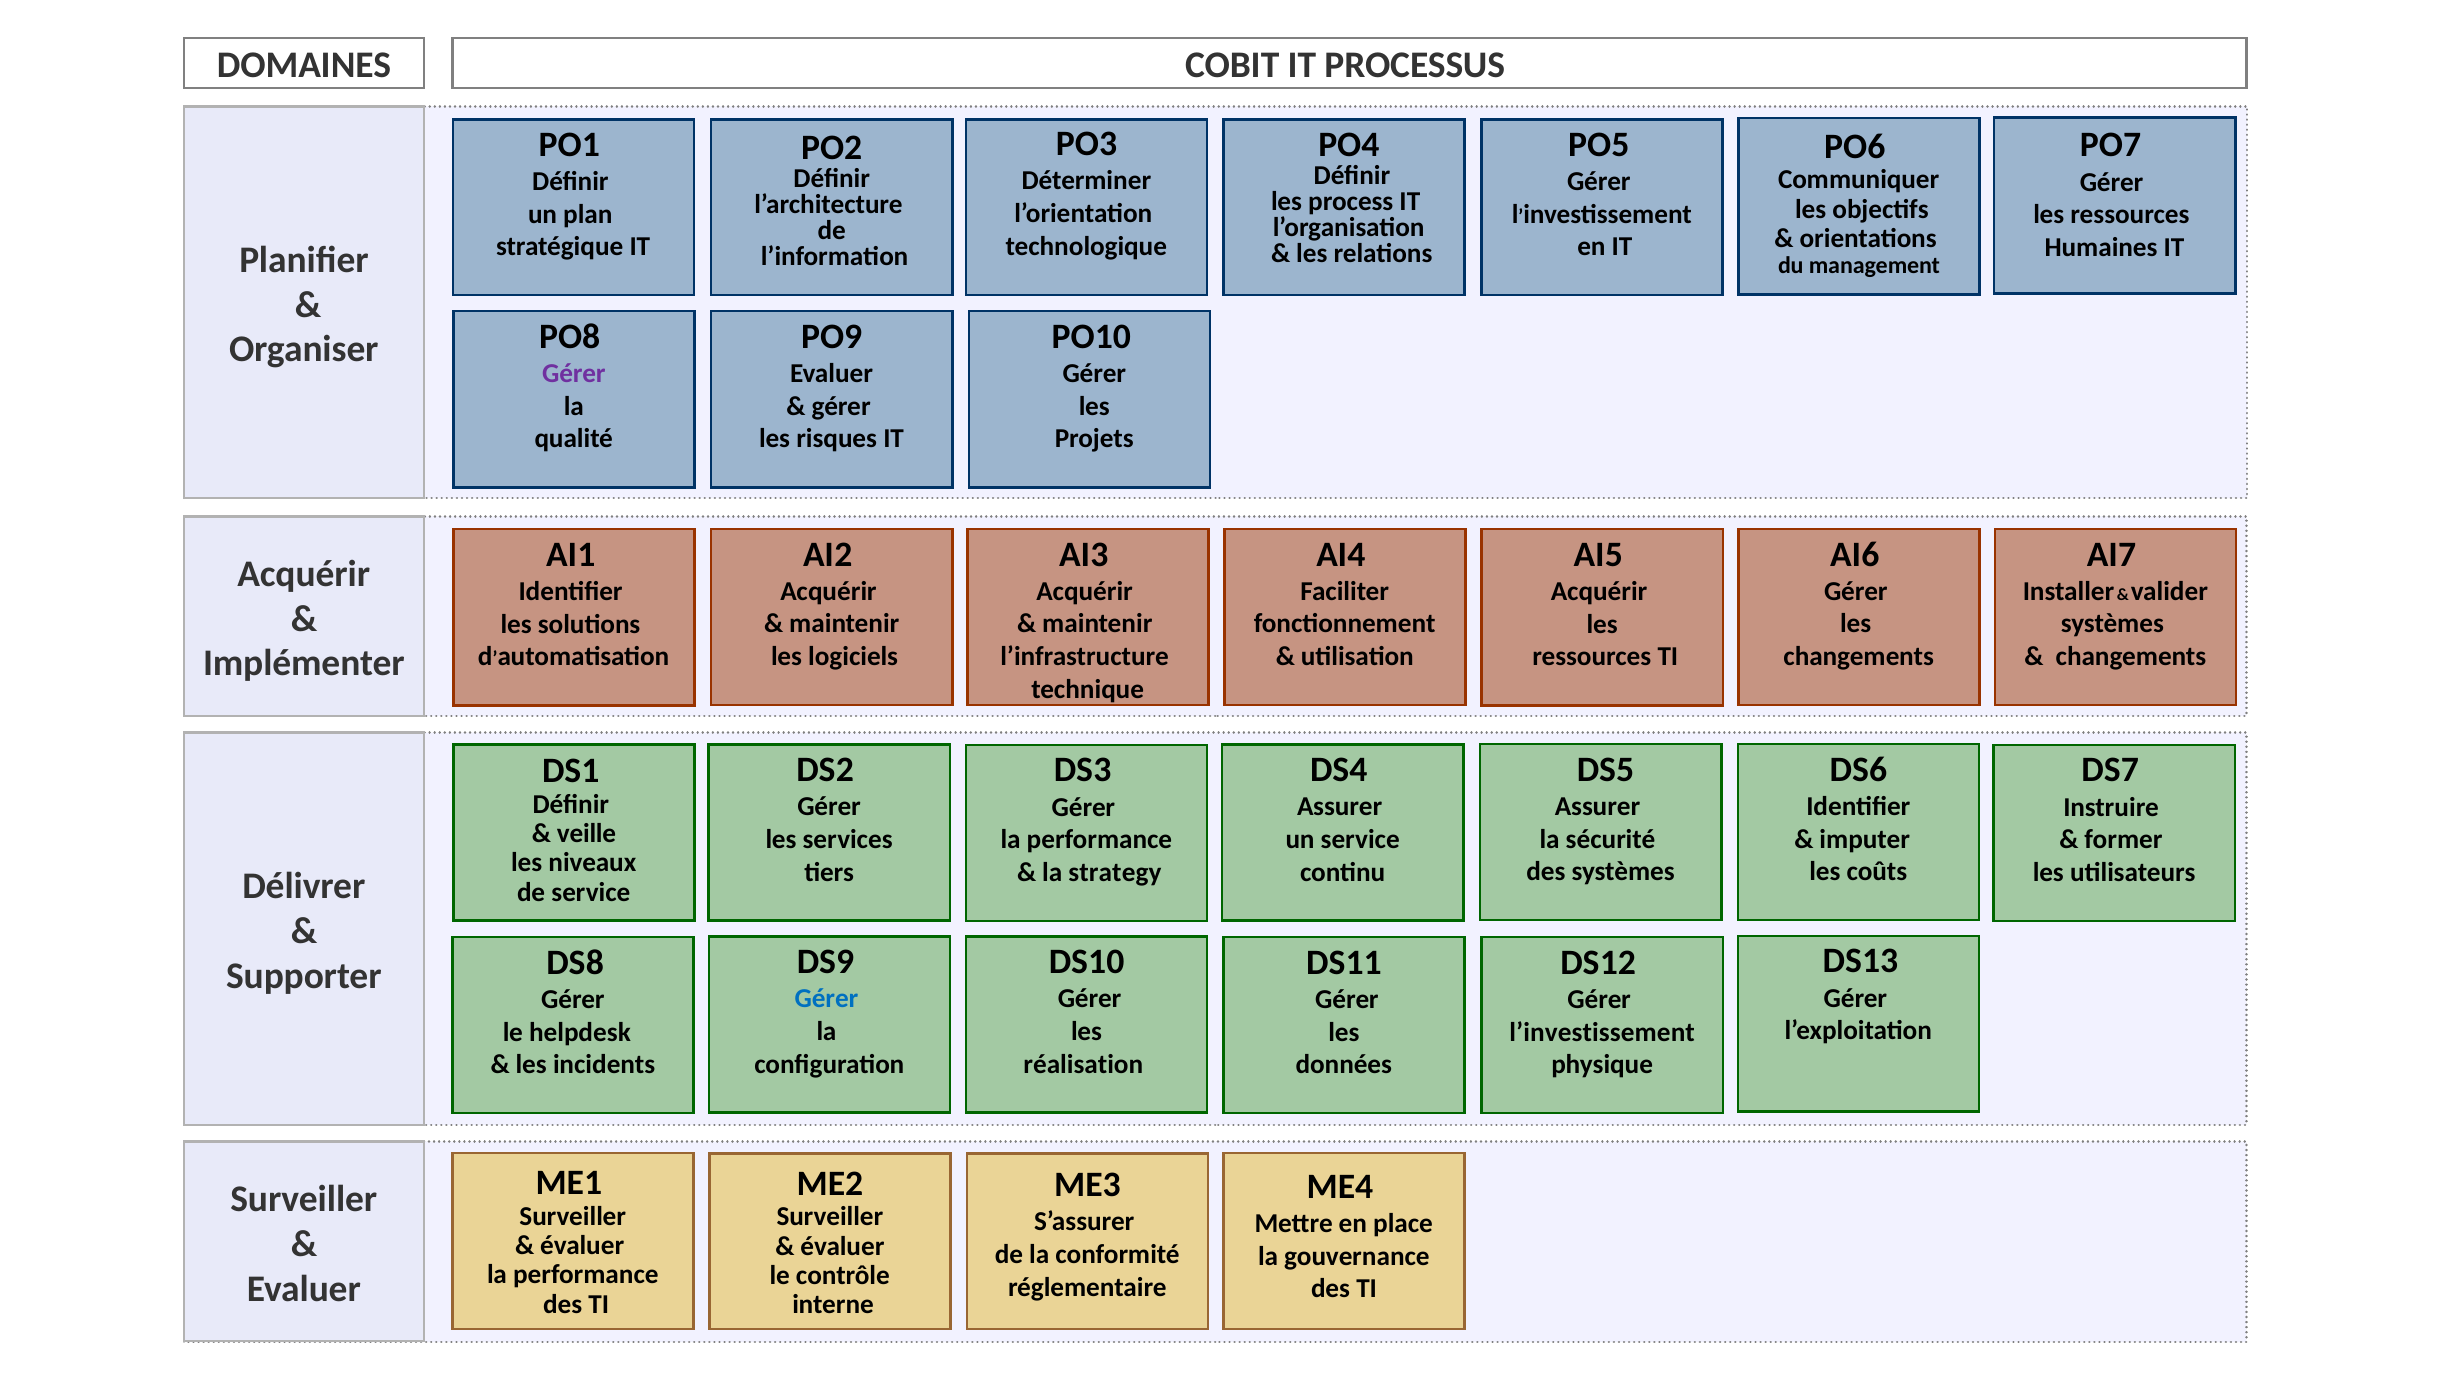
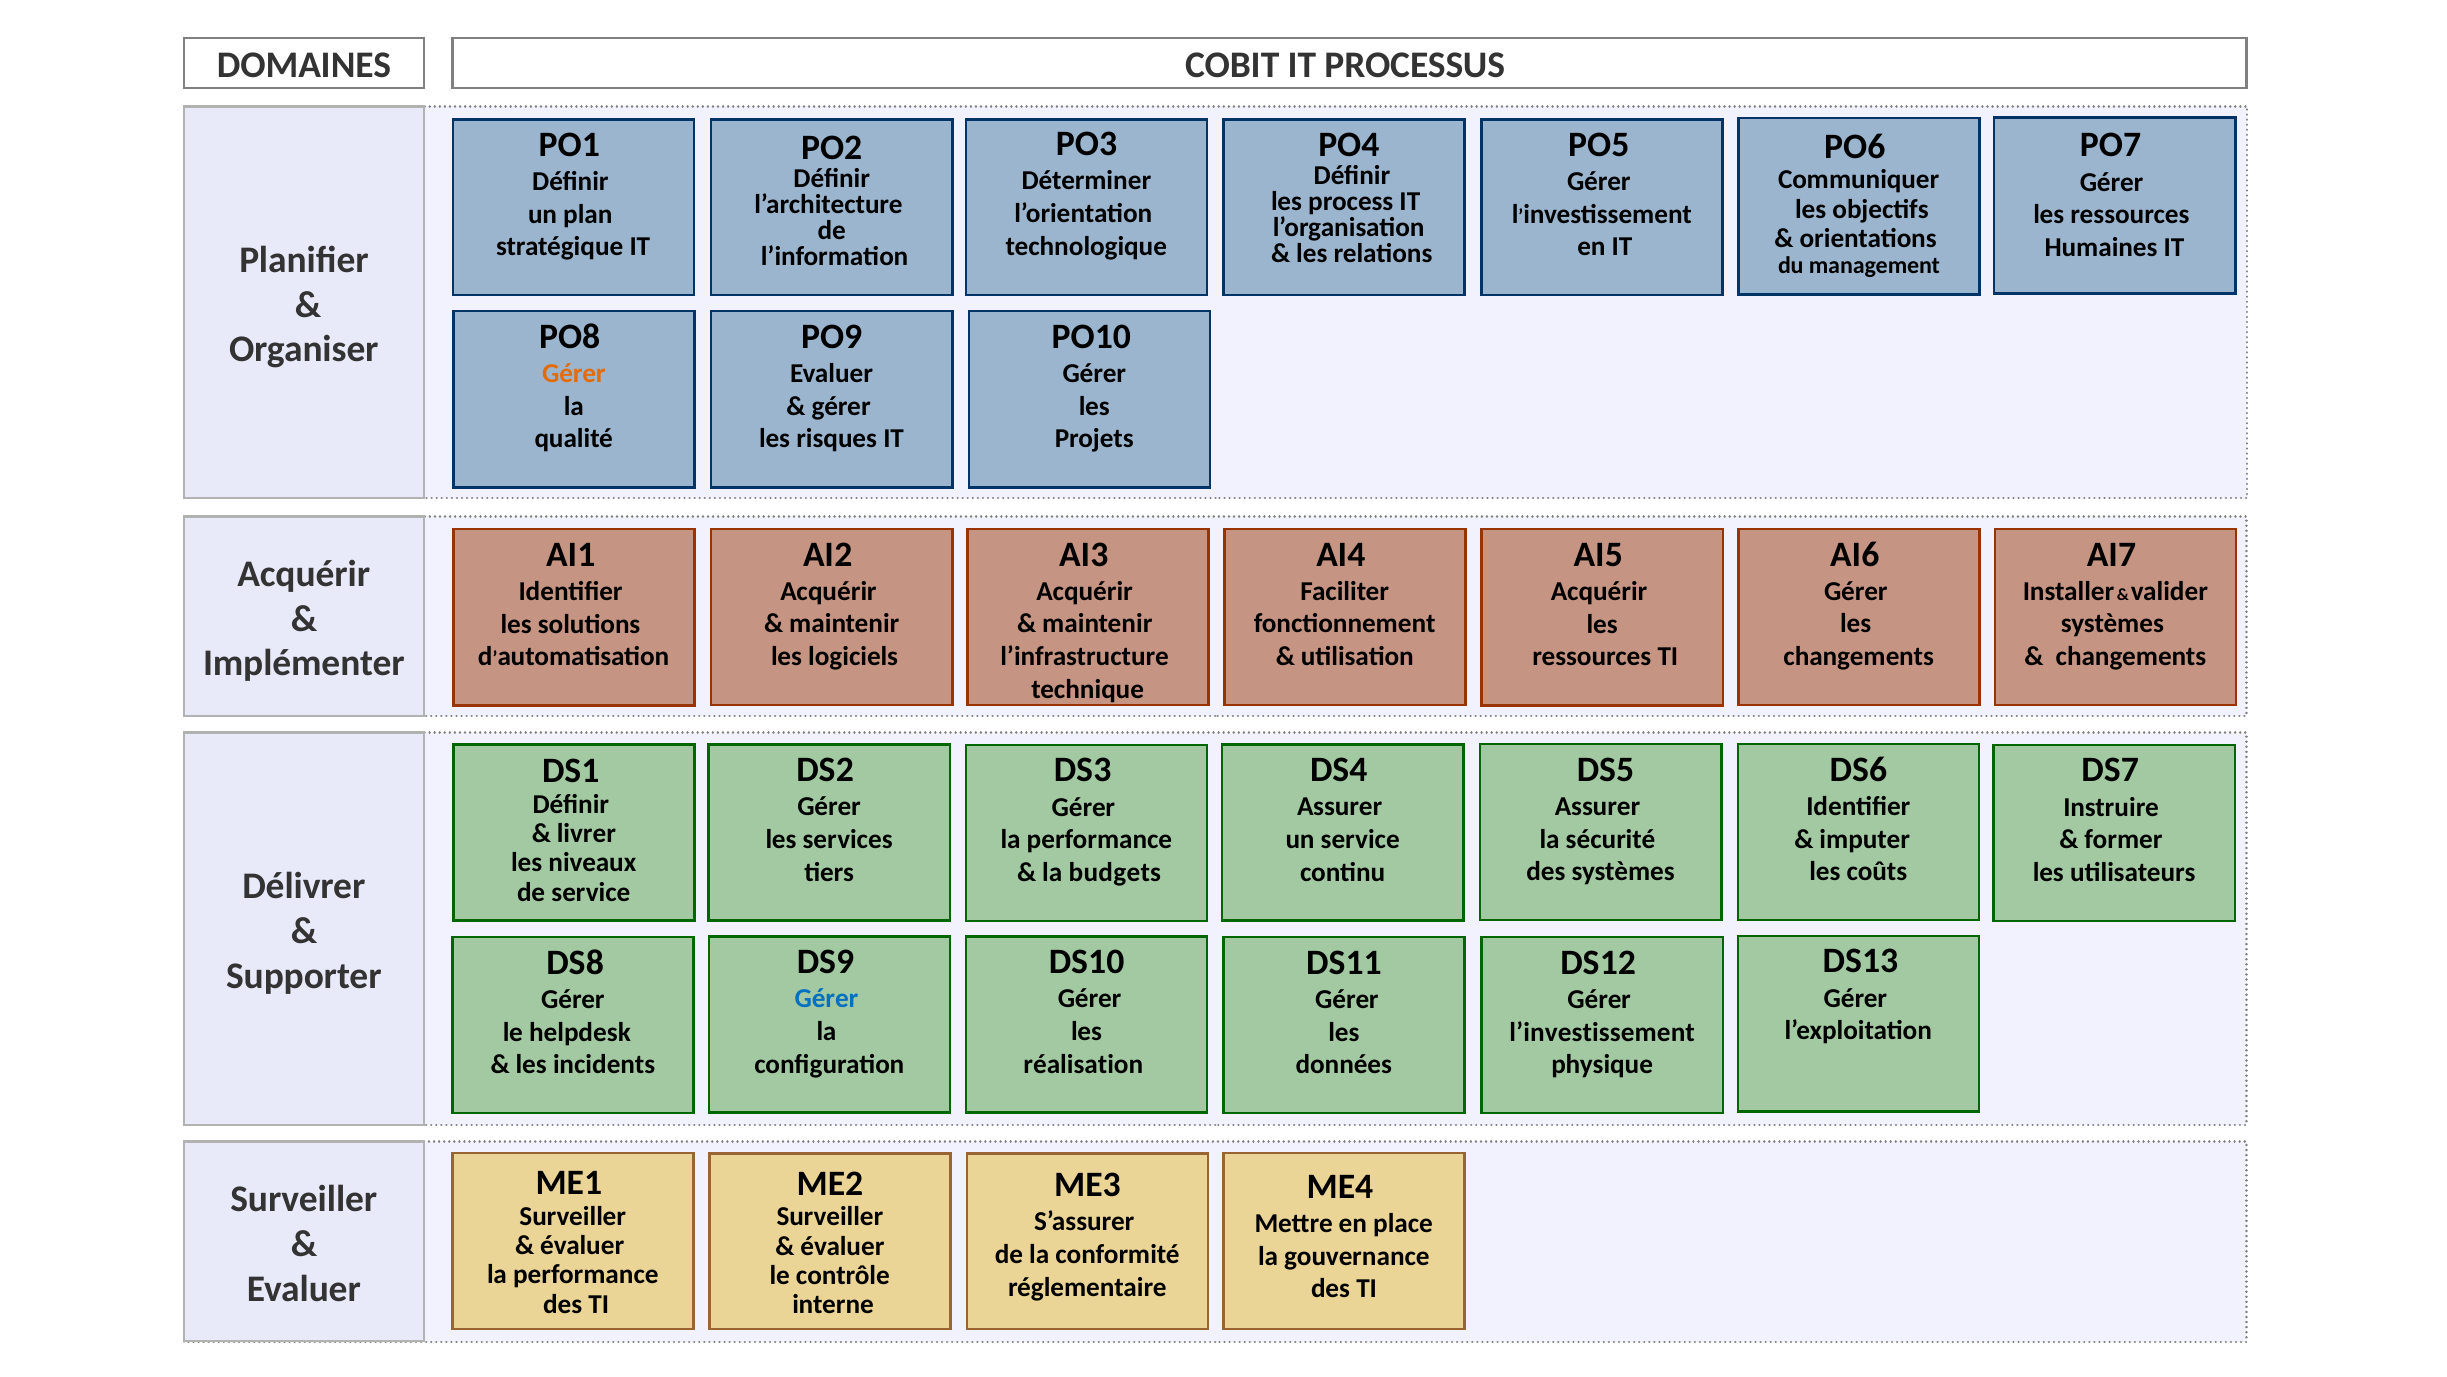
Gérer colour: purple -> orange (574, 373)
veille: veille -> livrer (586, 833)
strategy: strategy -> budgets (1115, 872)
